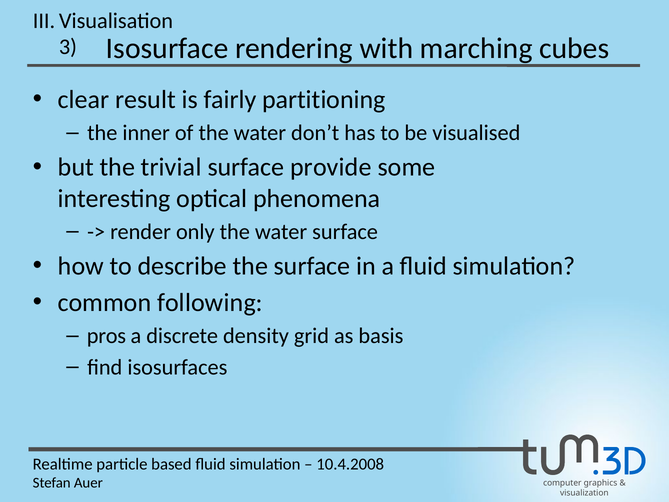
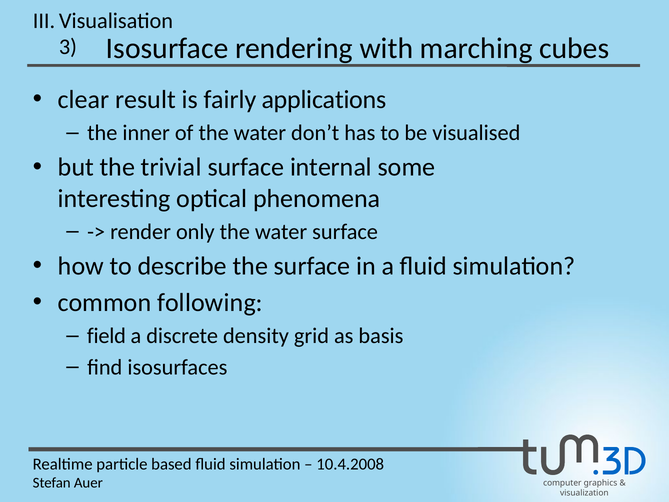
partitioning: partitioning -> applications (324, 100)
provide: provide -> internal (331, 167)
pros: pros -> field (106, 336)
